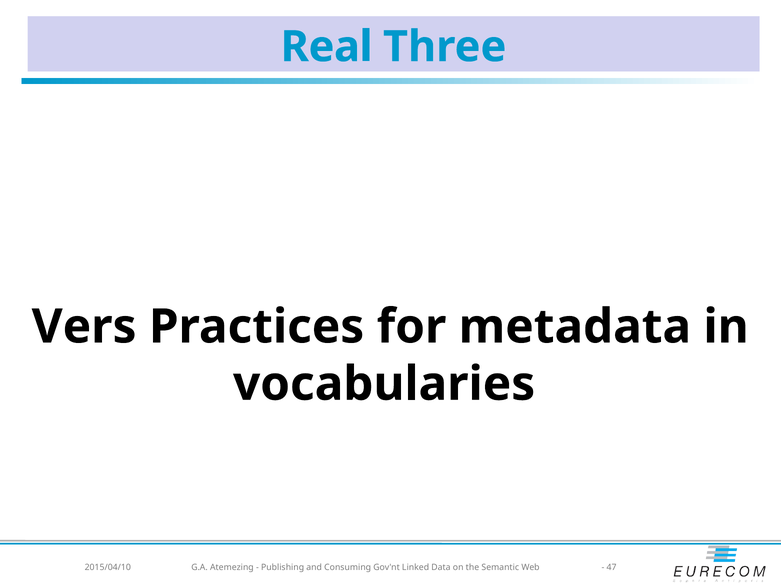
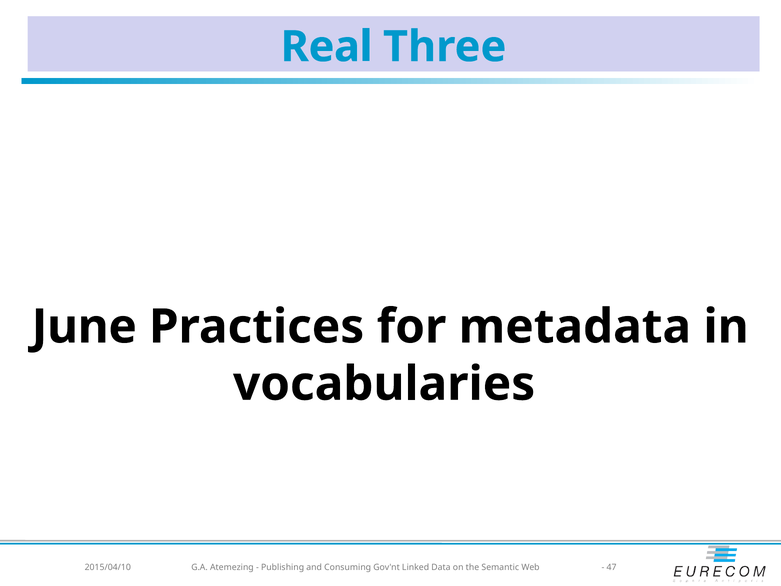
Vers: Vers -> June (84, 327)
